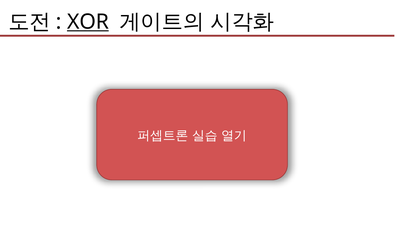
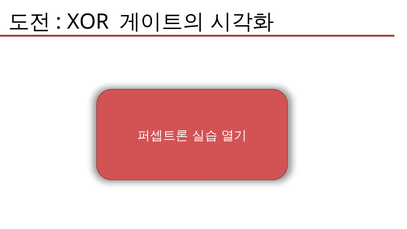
XOR underline: present -> none (88, 22)
